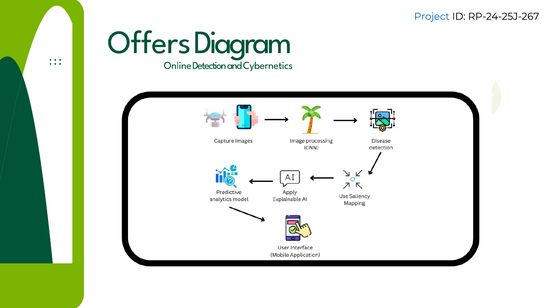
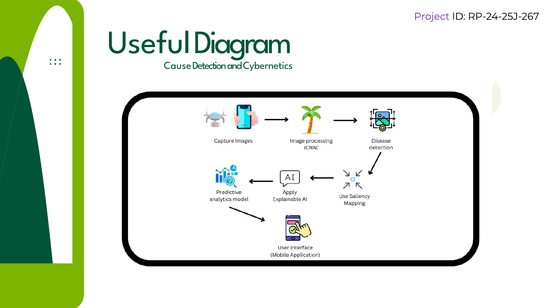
Project colour: blue -> purple (432, 16)
Offers: Offers -> Useful (149, 42)
Online: Online -> Cause (178, 65)
